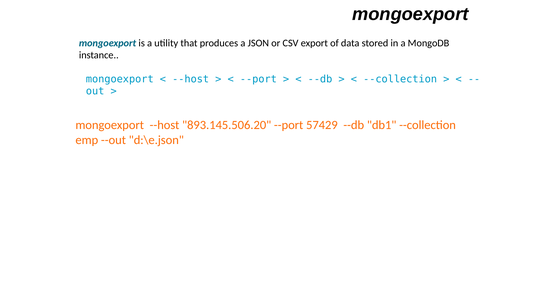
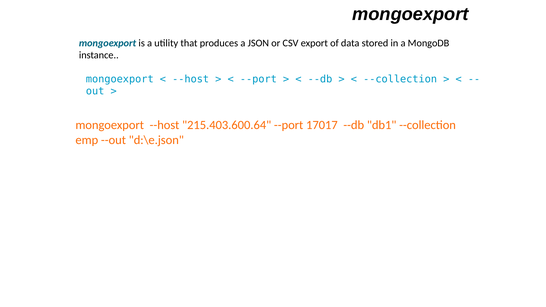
893.145.506.20: 893.145.506.20 -> 215.403.600.64 (227, 125)
57429: 57429 -> 17017 (322, 125)
